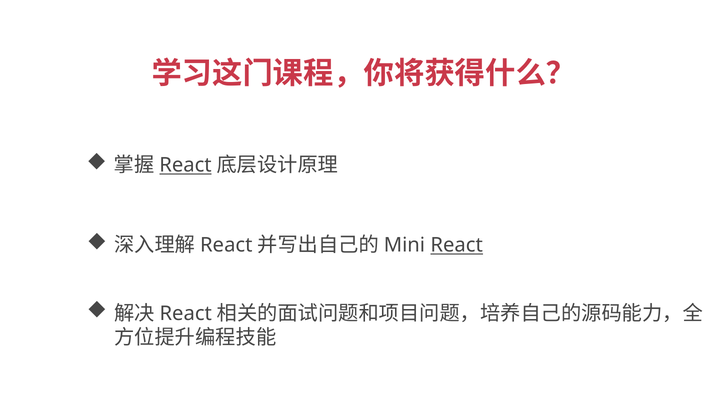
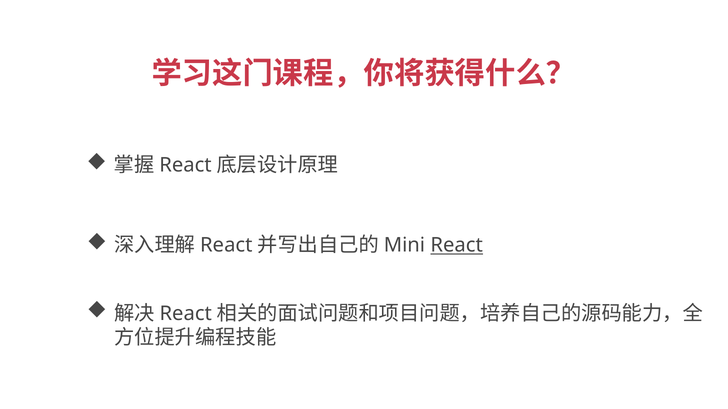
React underline: present -> none (185, 166)
